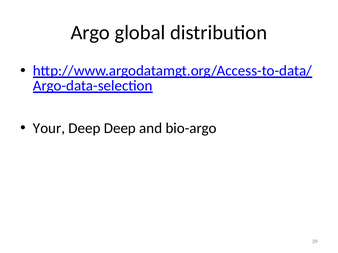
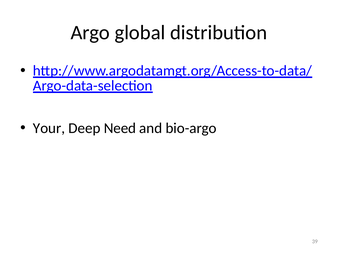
Deep Deep: Deep -> Need (120, 128)
